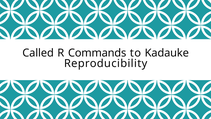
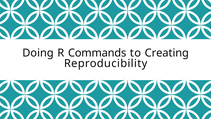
Called: Called -> Doing (38, 53)
Kadauke: Kadauke -> Creating (167, 53)
